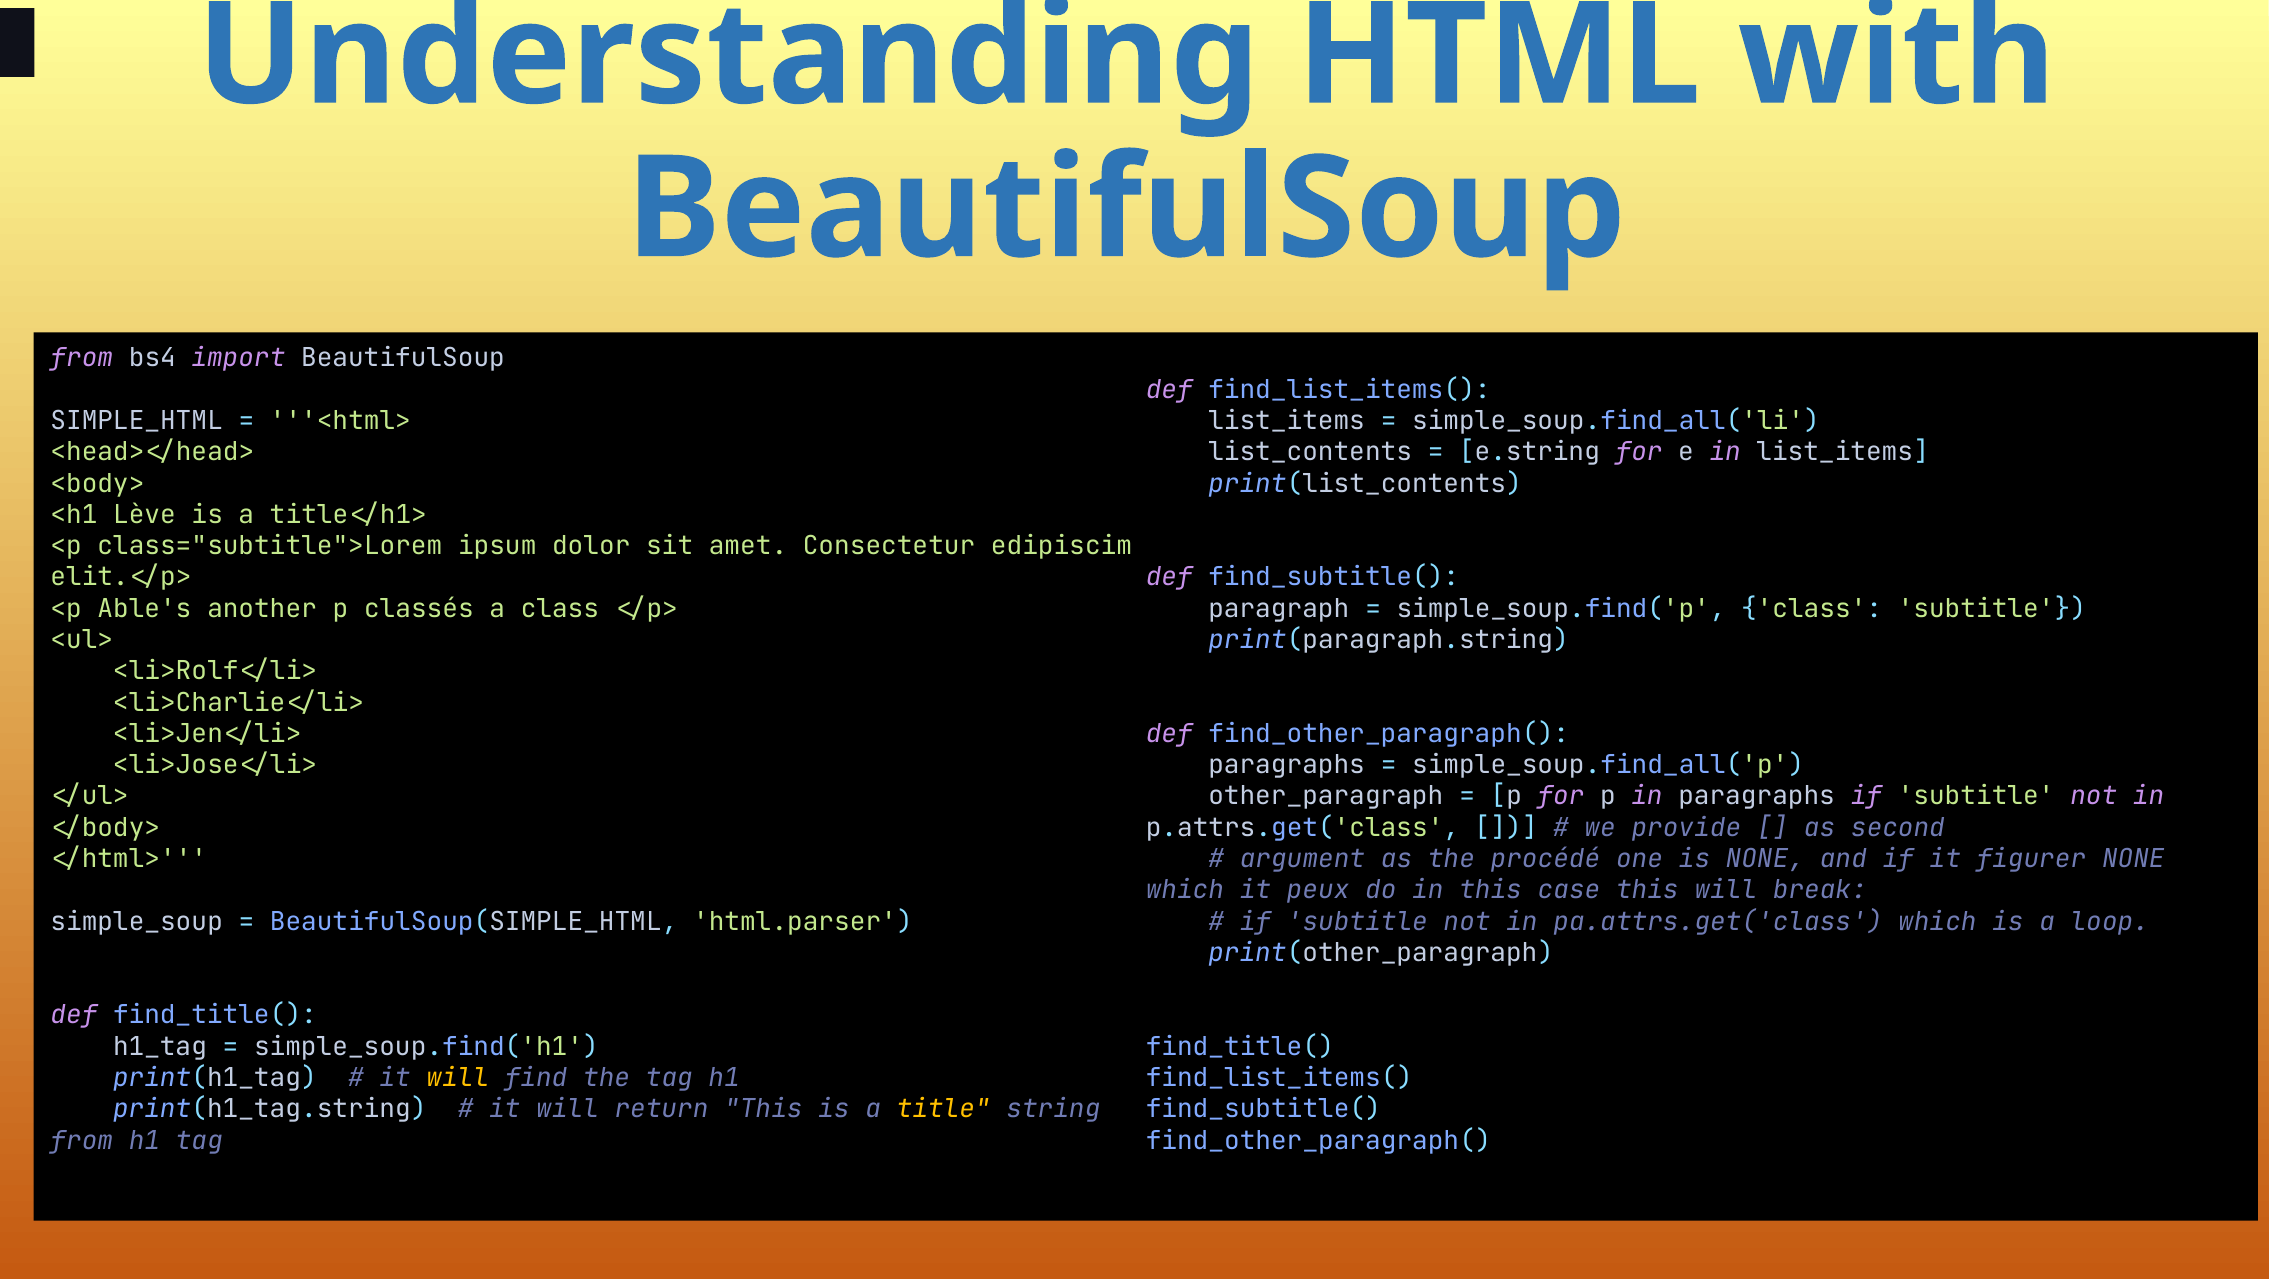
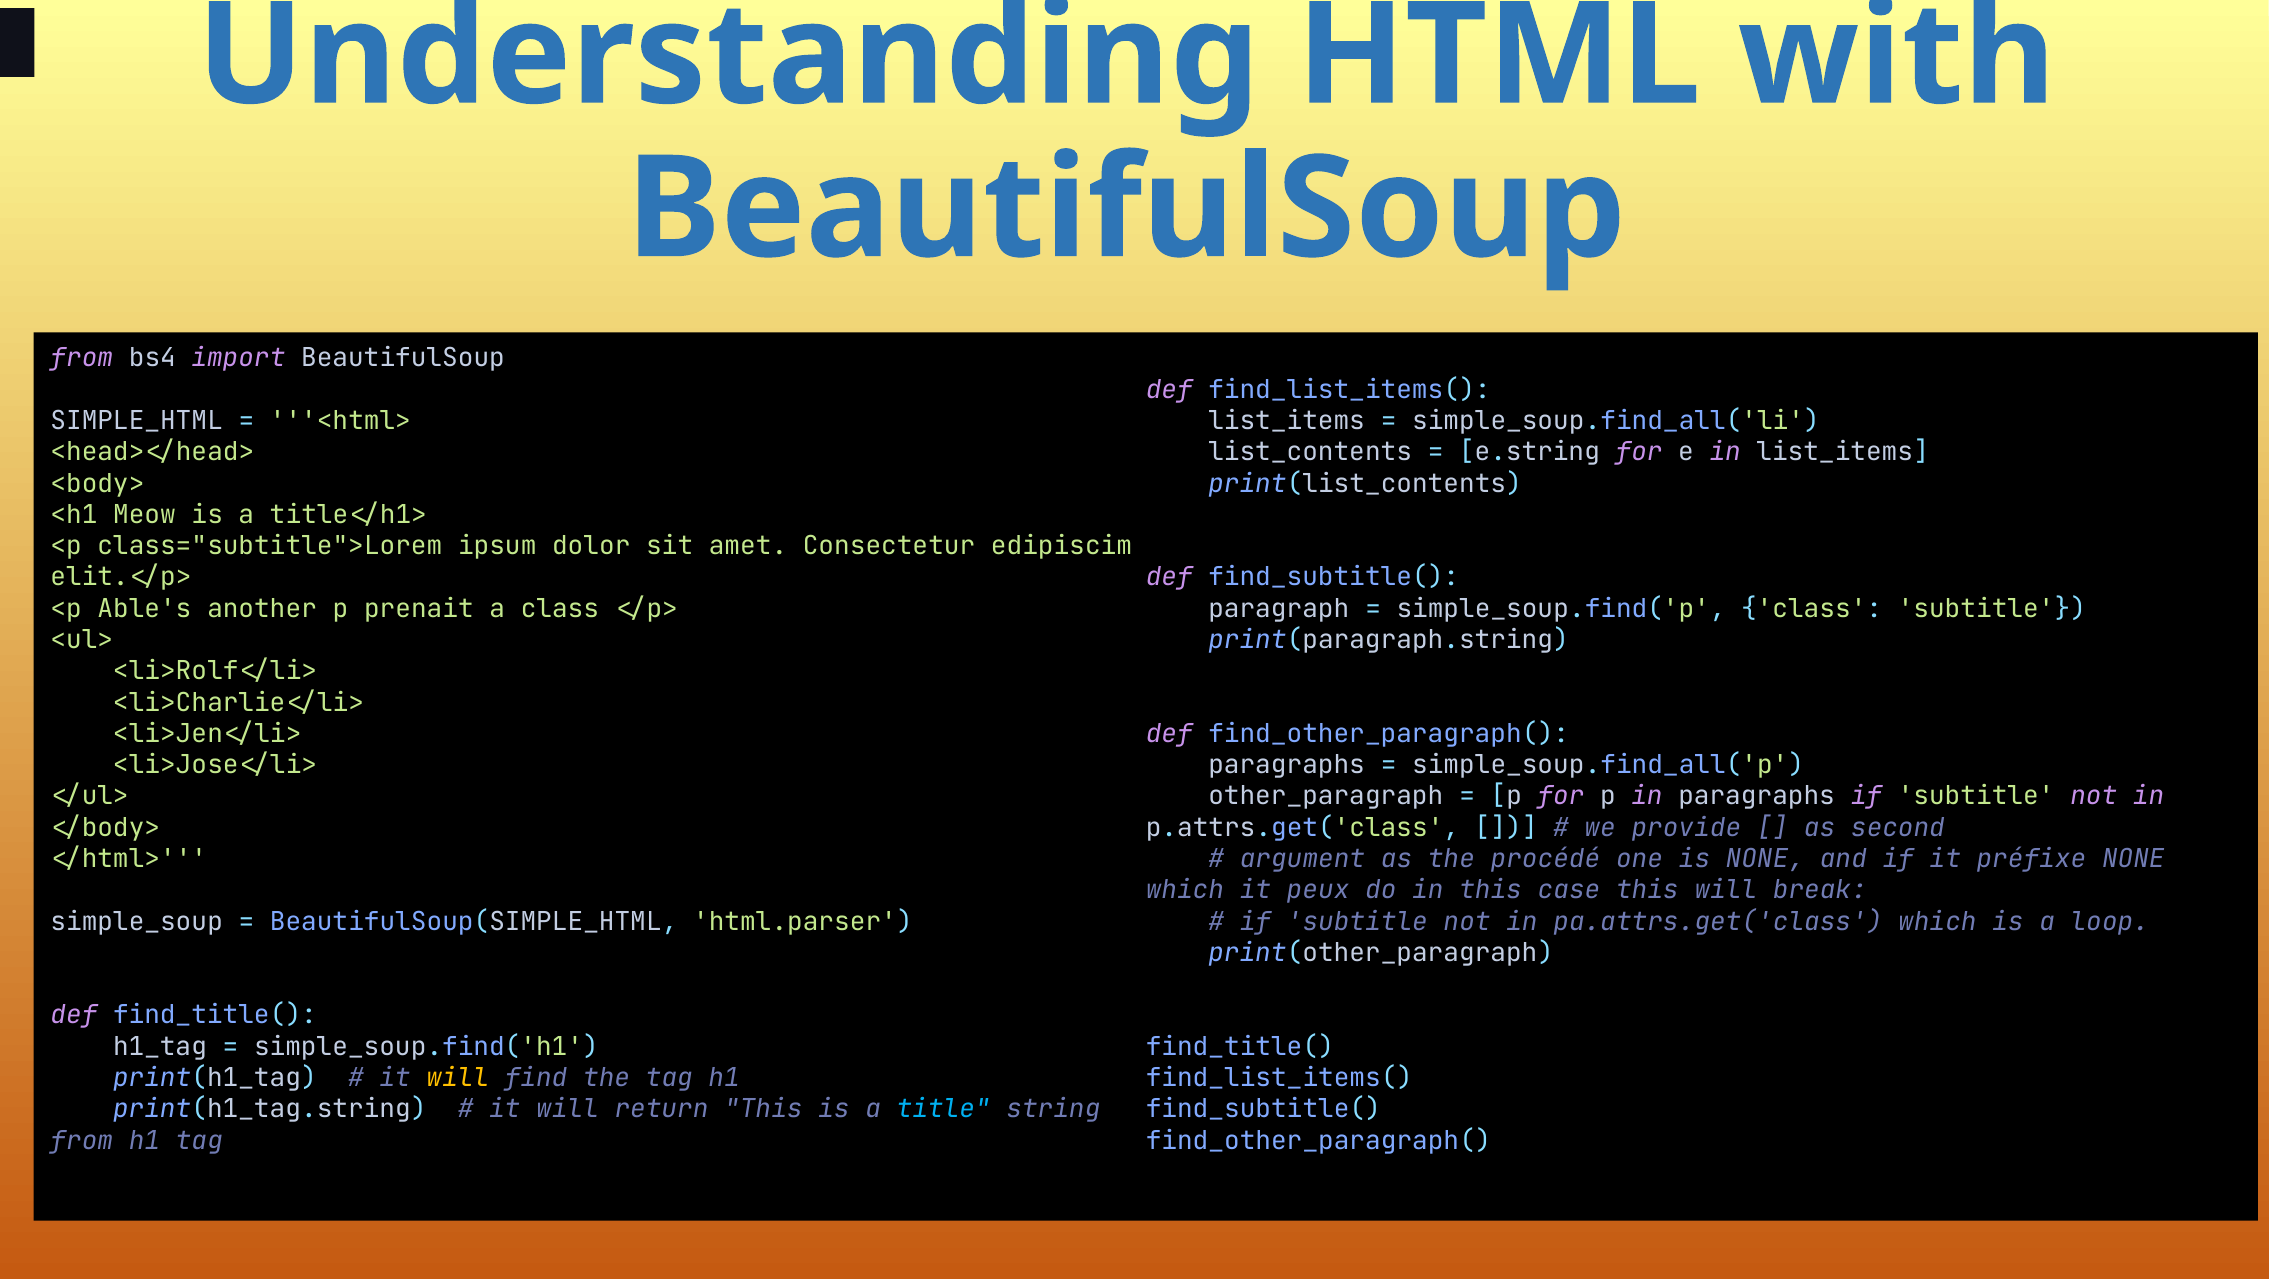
<h1>Lève: <h1>Lève -> <h1>Meow (113, 515)
classés: classés -> prenait (419, 609)
figurer: figurer -> préfixe (2031, 859)
title colour: yellow -> light blue (944, 1109)
